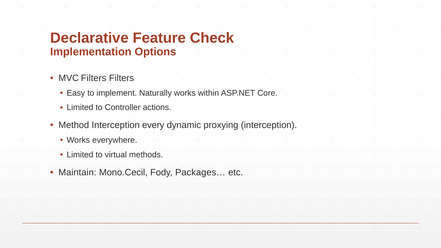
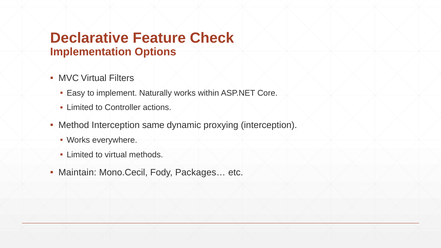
MVC Filters: Filters -> Virtual (94, 78)
every: every -> same (153, 125)
